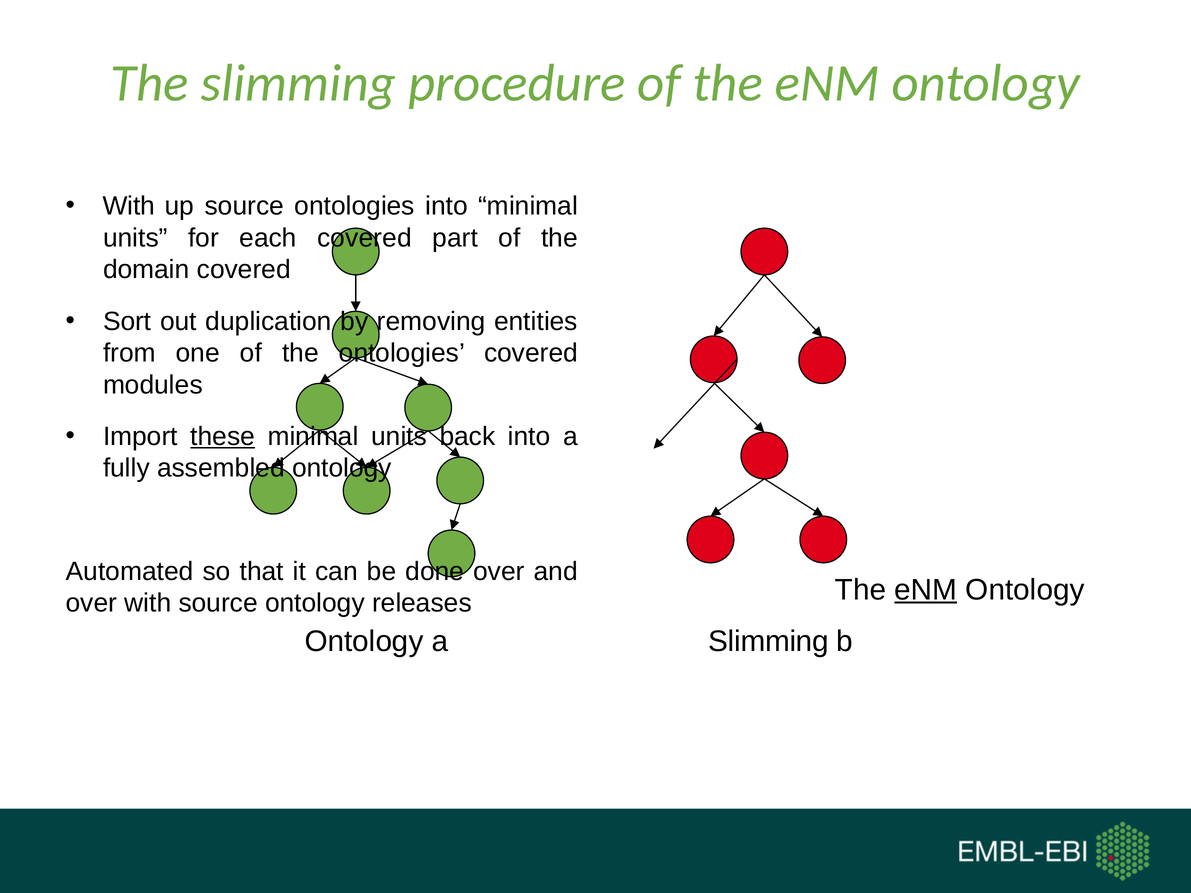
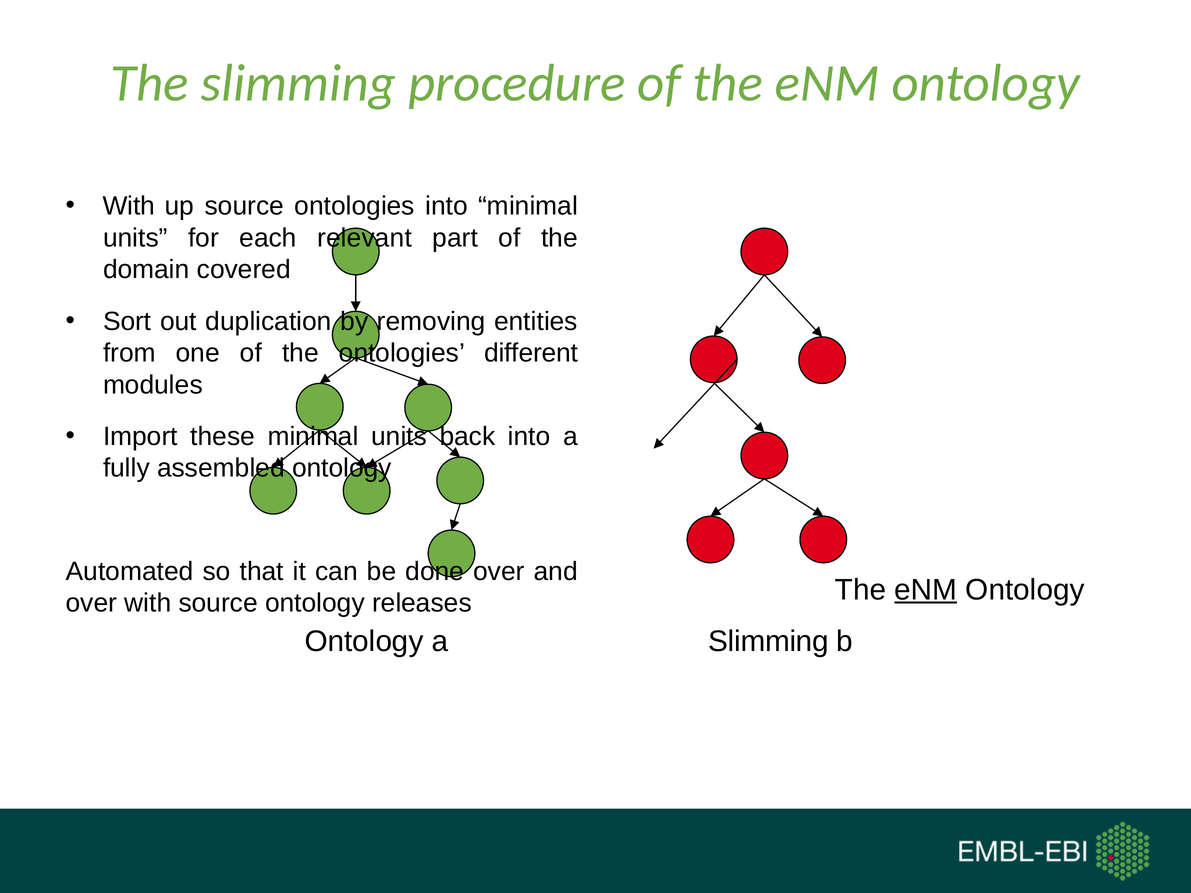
each covered: covered -> relevant (365, 238)
ontologies covered: covered -> different (531, 353)
these underline: present -> none (223, 437)
